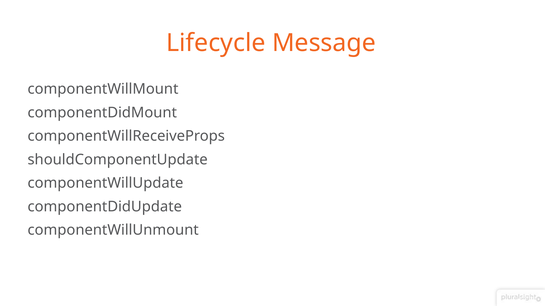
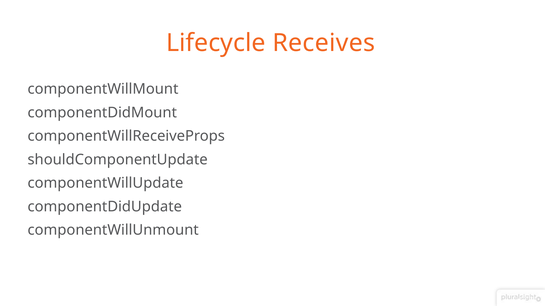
Message: Message -> Receives (324, 43)
